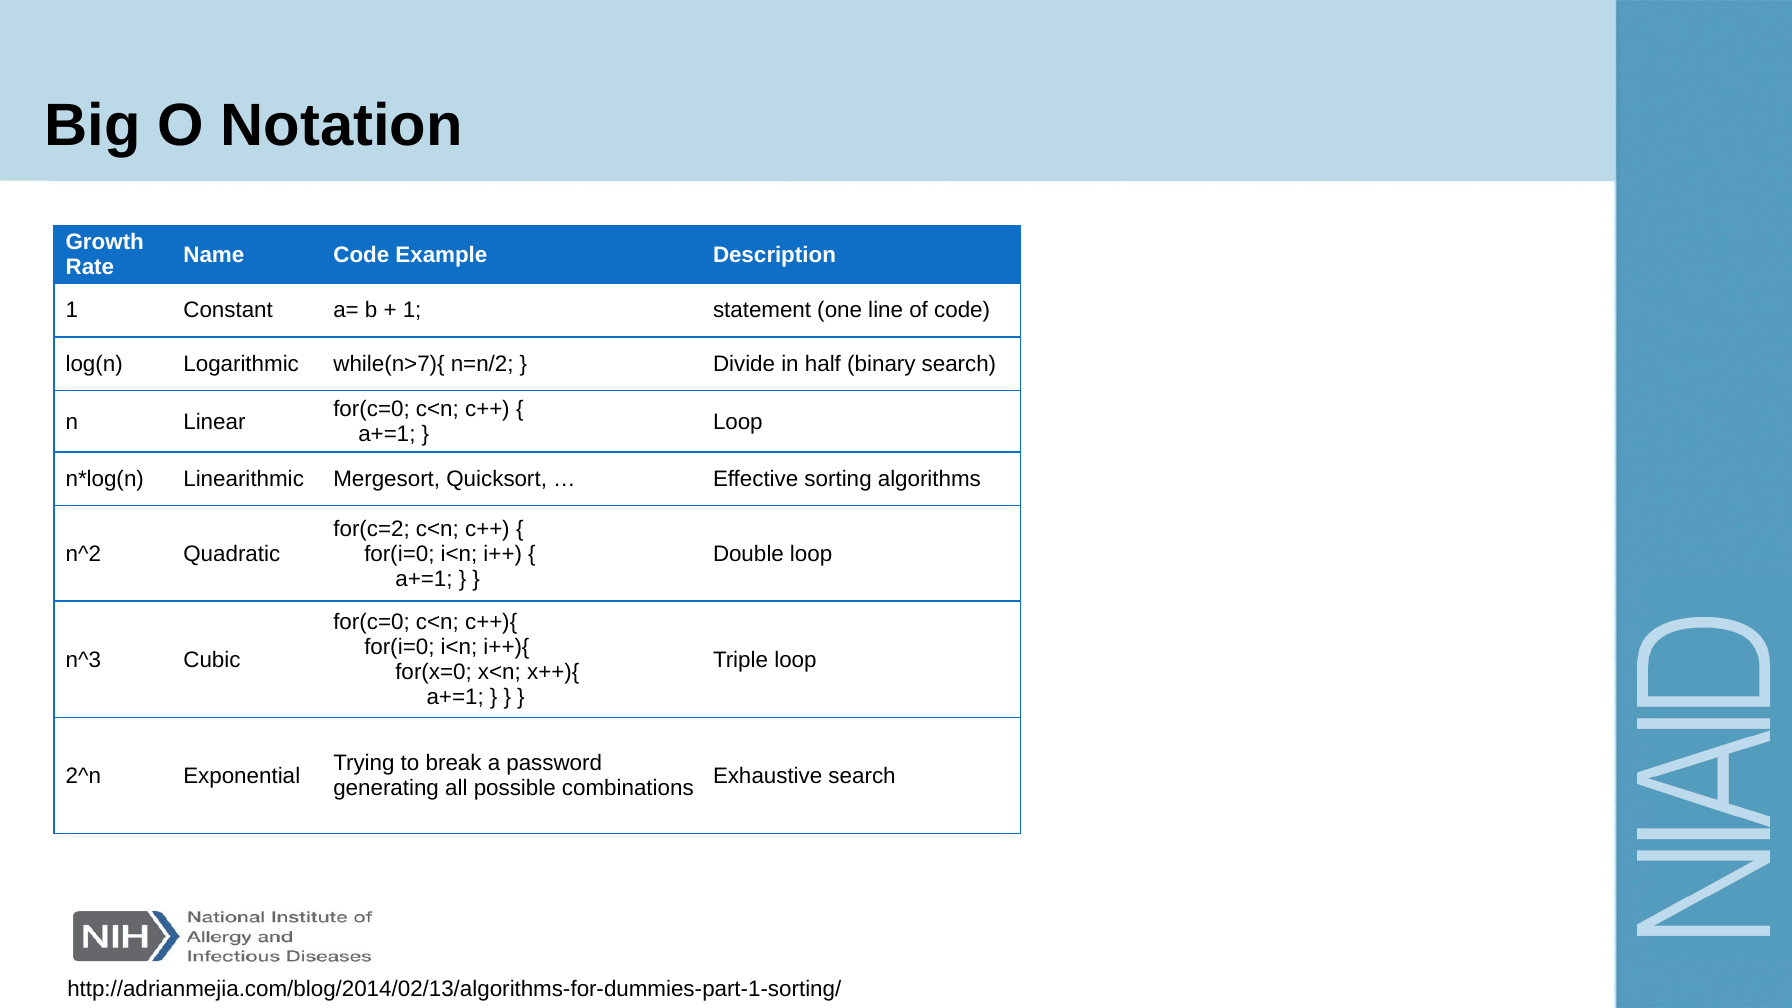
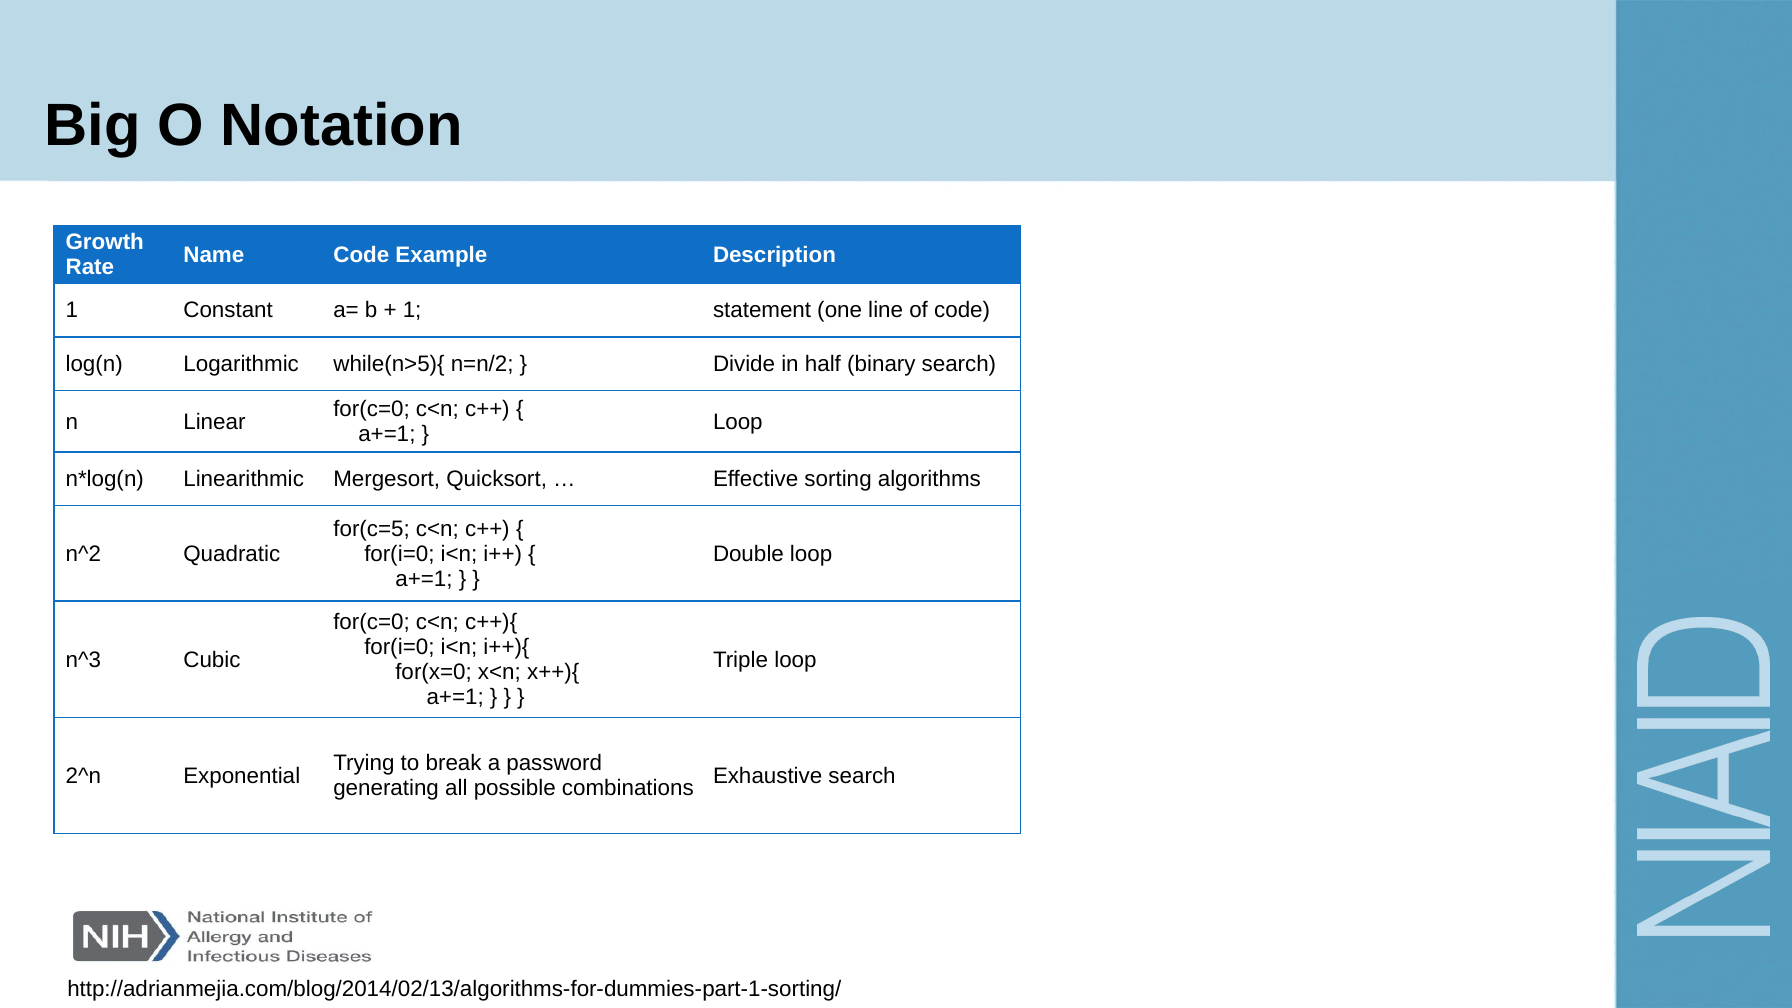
while(n>7){: while(n>7){ -> while(n>5){ (389, 364)
for(c=2: for(c=2 -> for(c=5 (372, 529)
